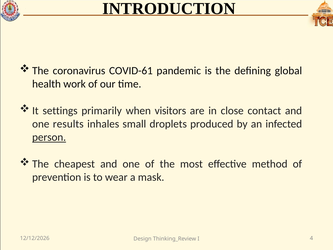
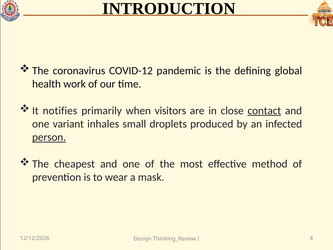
COVID-61: COVID-61 -> COVID-12 (131, 71)
settings: settings -> notifies (60, 111)
contact underline: none -> present (264, 111)
results: results -> variant (68, 124)
